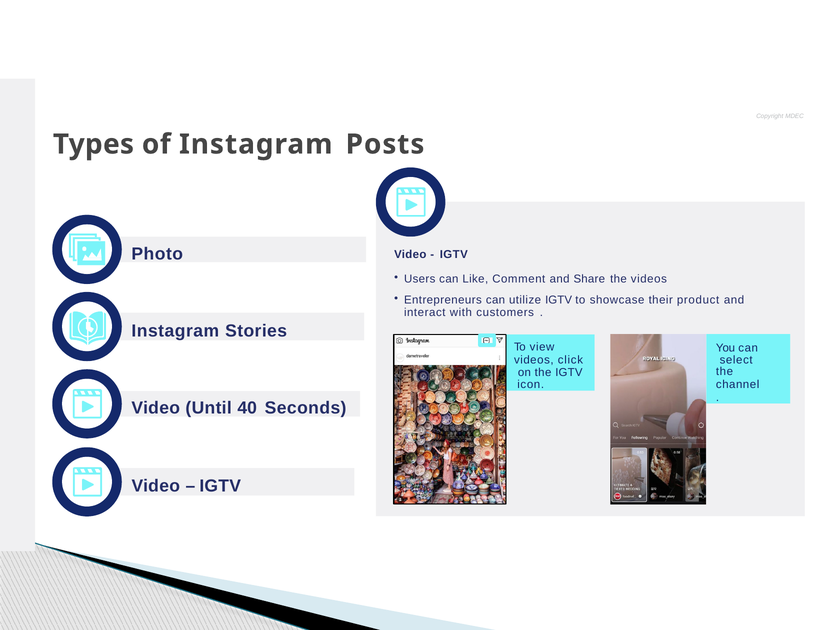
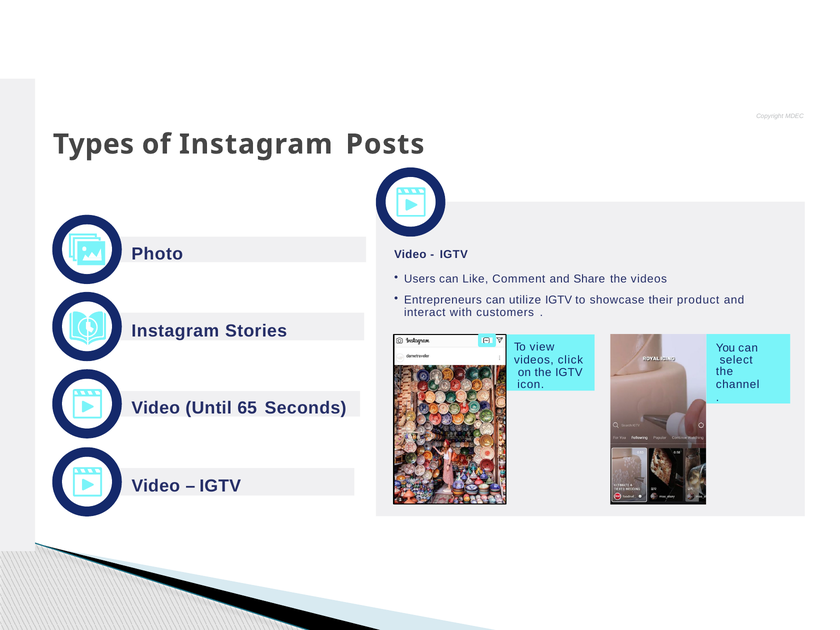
40: 40 -> 65 (247, 408)
